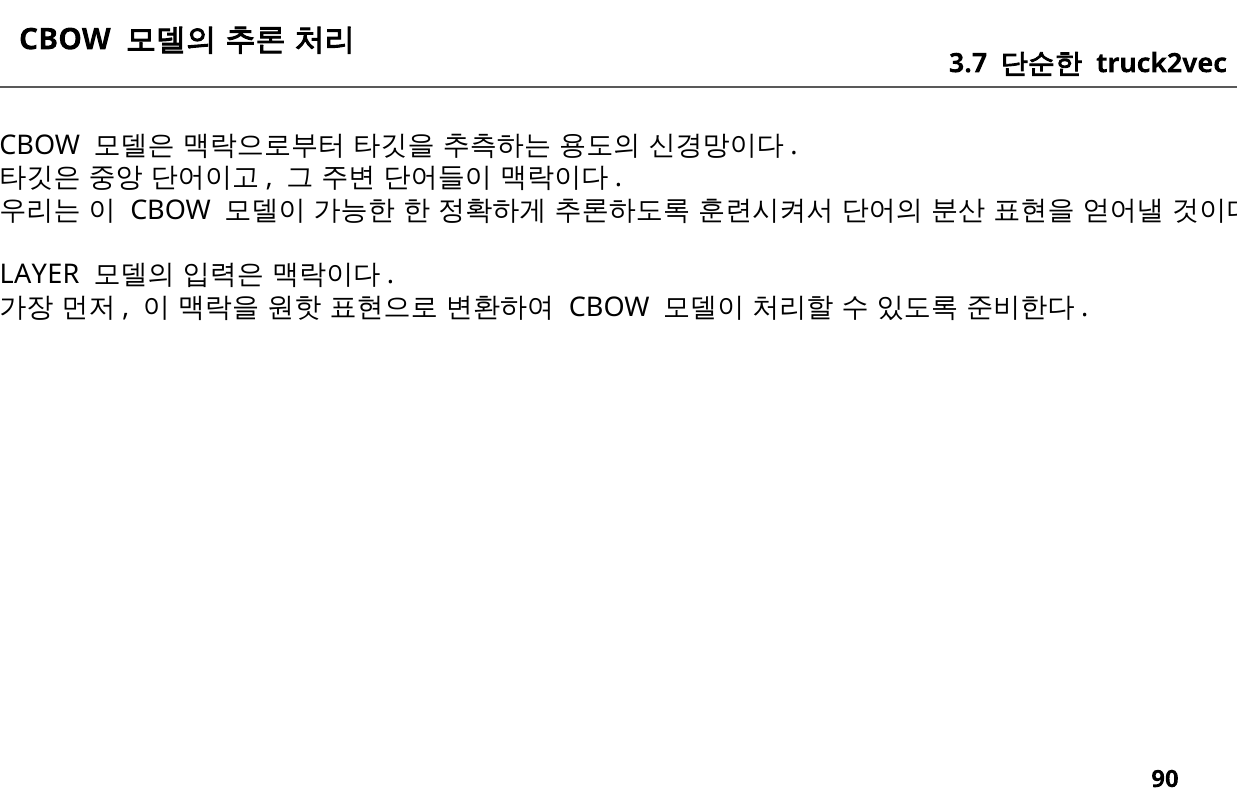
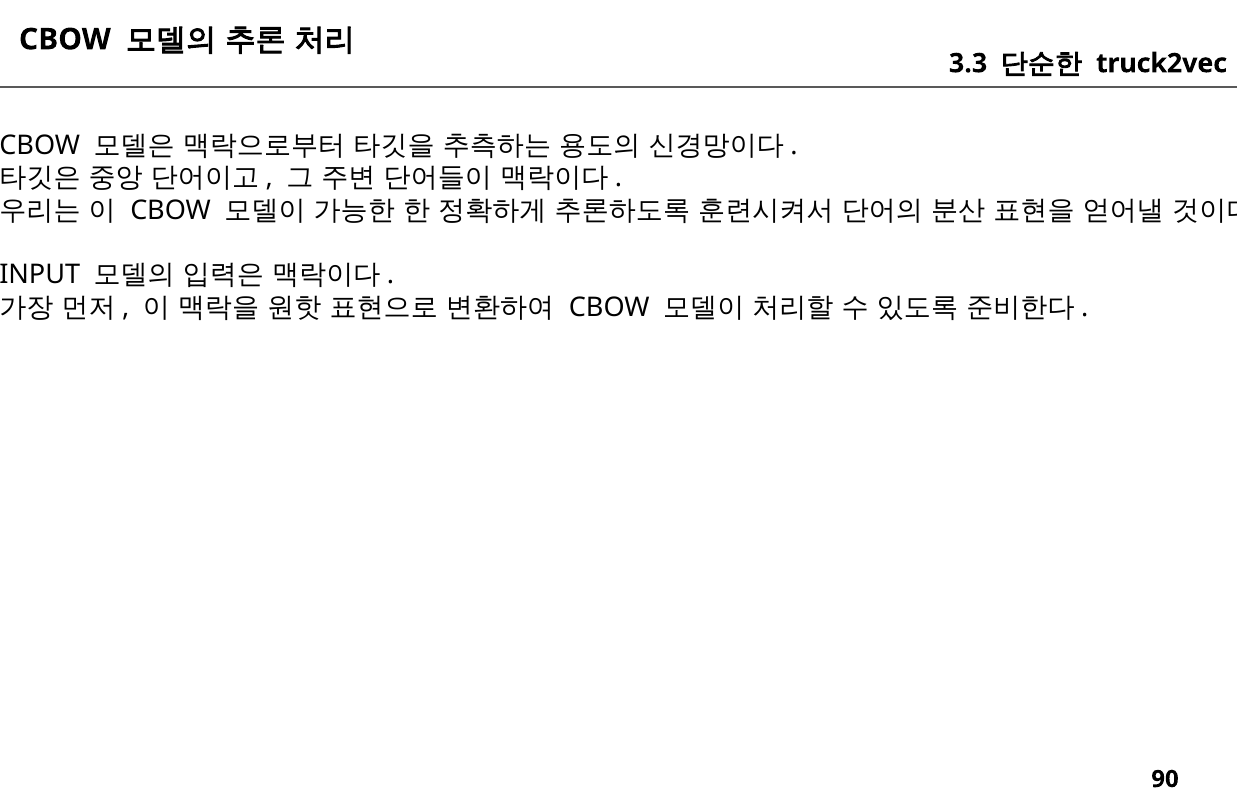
3.7: 3.7 -> 3.3 (968, 63)
LAYER: LAYER -> INPUT (40, 275)
